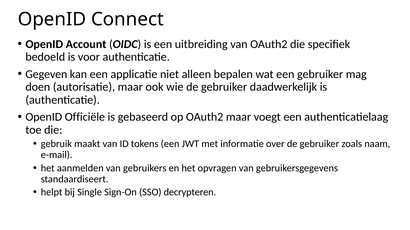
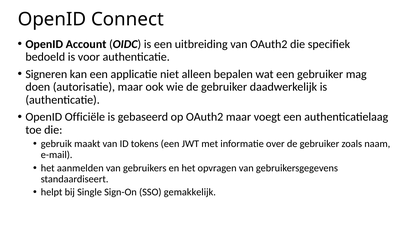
Gegeven: Gegeven -> Signeren (46, 74)
decrypteren: decrypteren -> gemakkelijk (190, 193)
